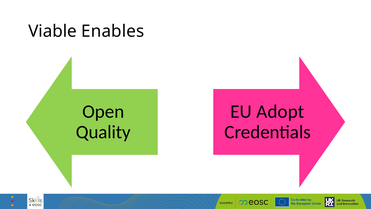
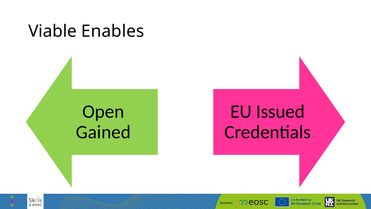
Adopt: Adopt -> Issued (280, 111)
Quality: Quality -> Gained (103, 132)
